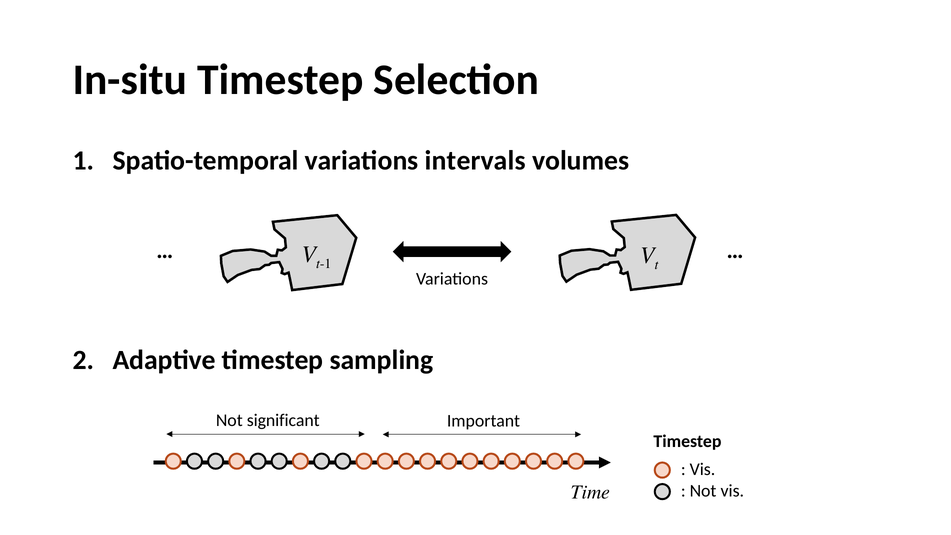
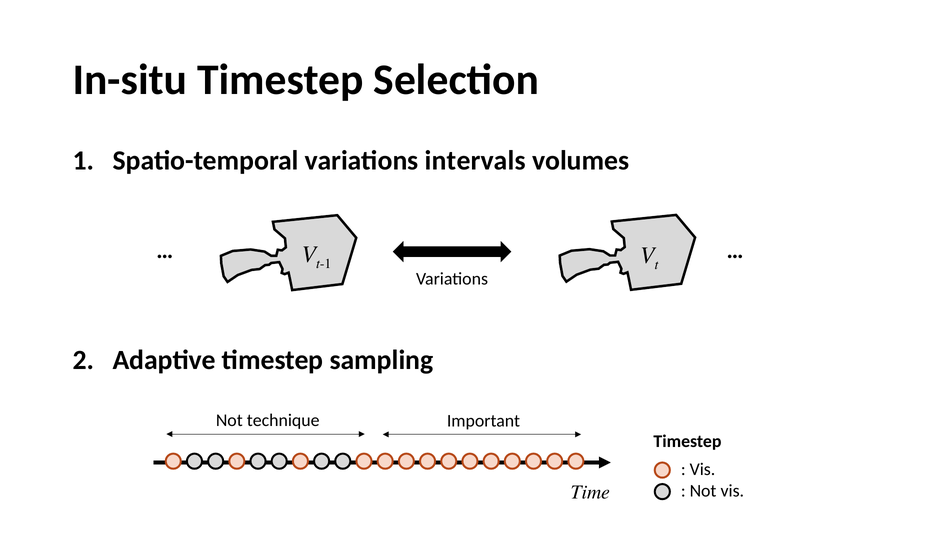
significant: significant -> technique (283, 420)
